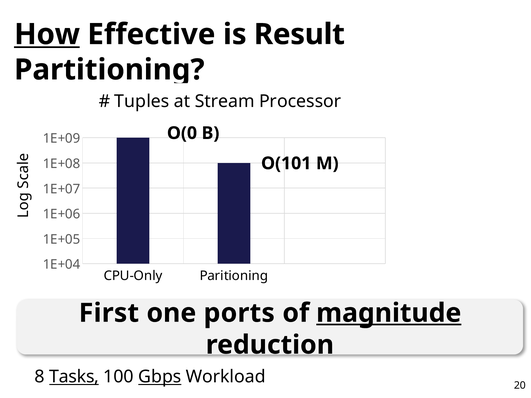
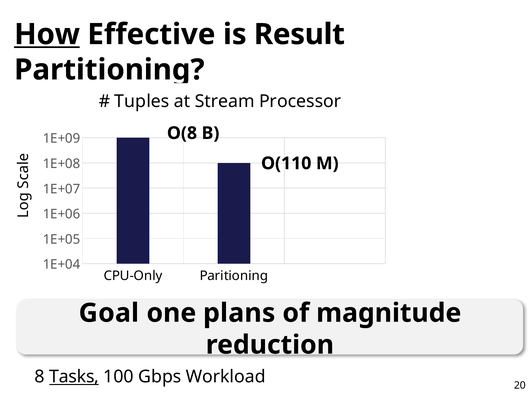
O(0: O(0 -> O(8 (182, 133)
O(101: O(101 -> O(110 (286, 163)
First: First -> Goal (109, 313)
ports: ports -> plans (239, 313)
magnitude underline: present -> none (389, 313)
Gbps underline: present -> none (160, 377)
